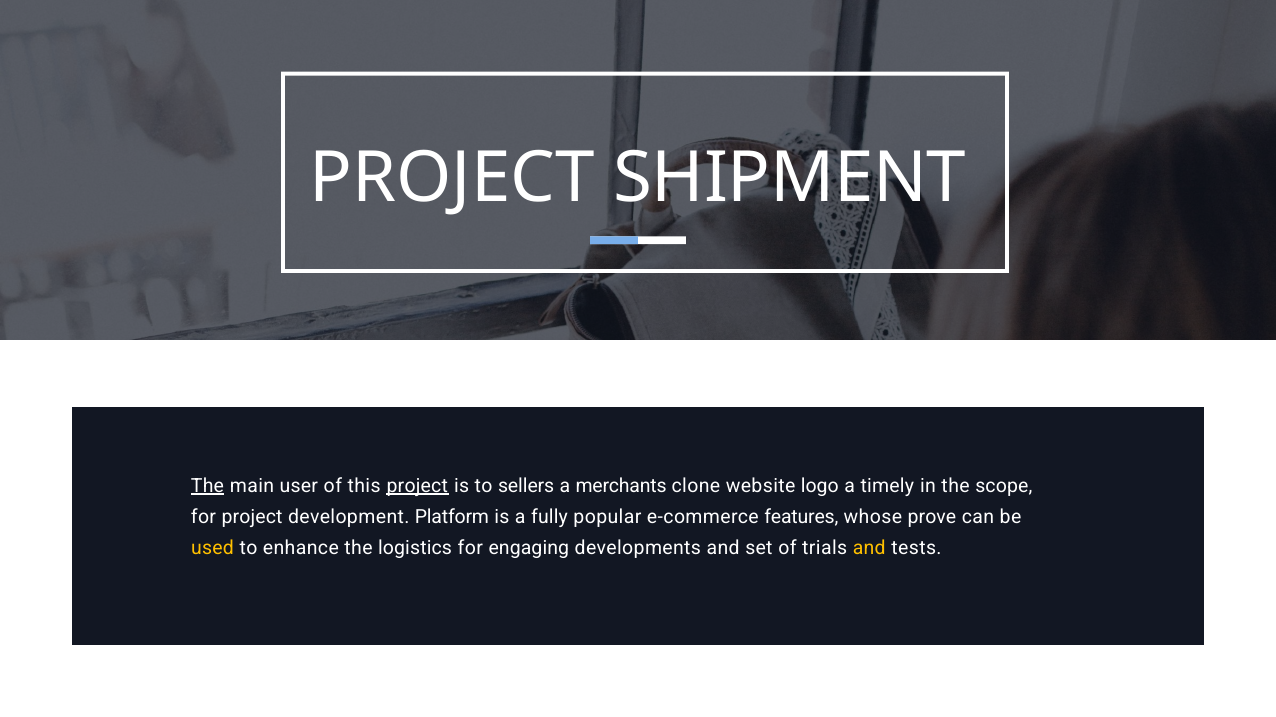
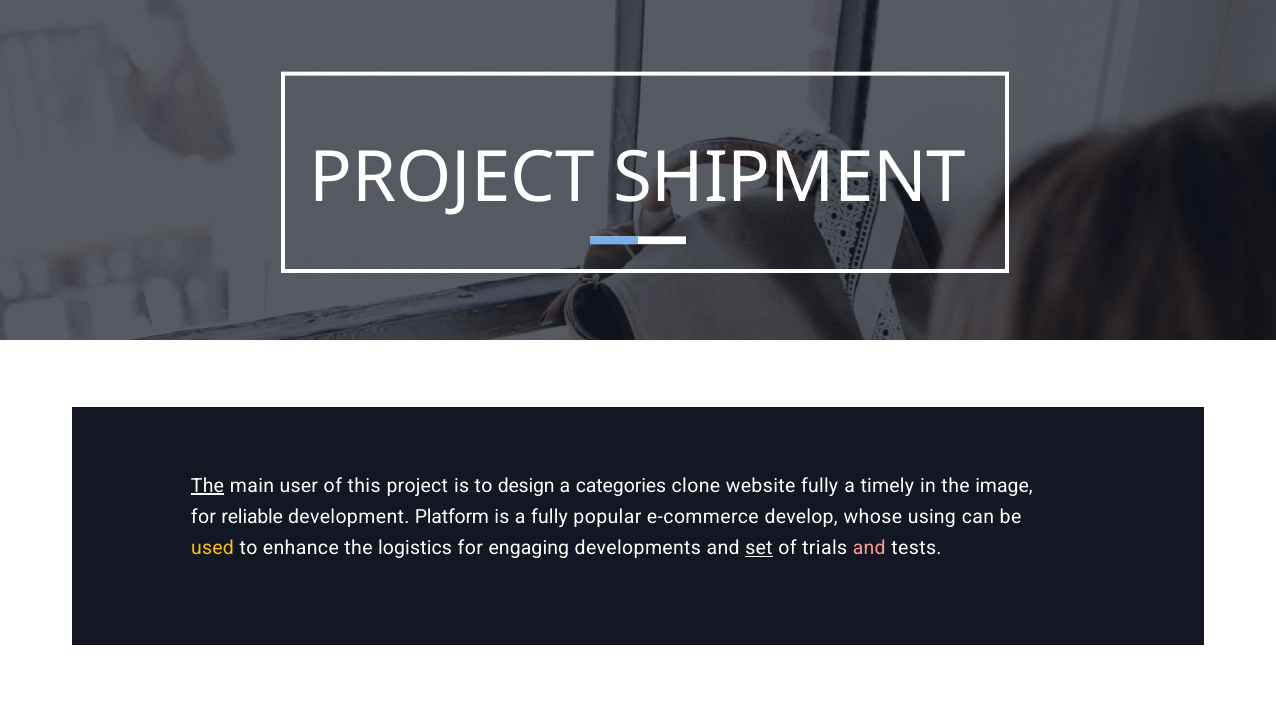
project underline: present -> none (417, 486)
sellers: sellers -> design (526, 486)
merchants: merchants -> categories (621, 486)
website logo: logo -> fully (820, 486)
scope: scope -> image (1004, 486)
for project: project -> reliable (252, 517)
features: features -> develop (801, 517)
prove: prove -> using (932, 517)
set underline: none -> present (759, 549)
and colour: yellow -> pink (869, 549)
